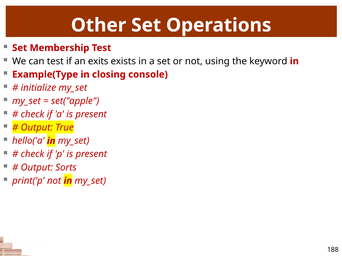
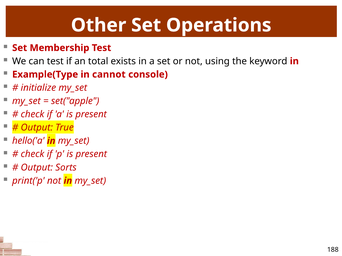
exits: exits -> total (98, 61)
closing: closing -> cannot (109, 75)
